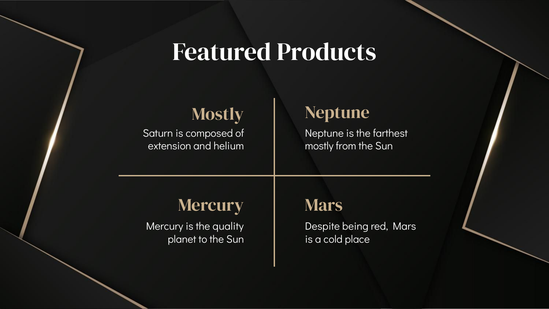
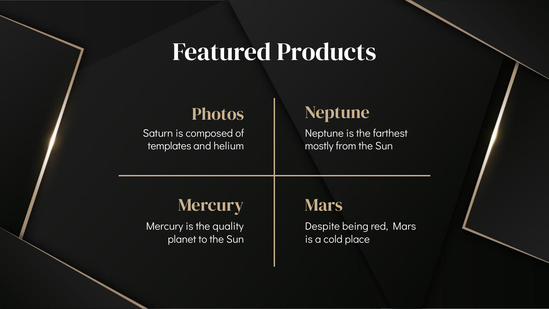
Mostly: Mostly -> Photos (218, 114)
extension: extension -> templates (170, 146)
